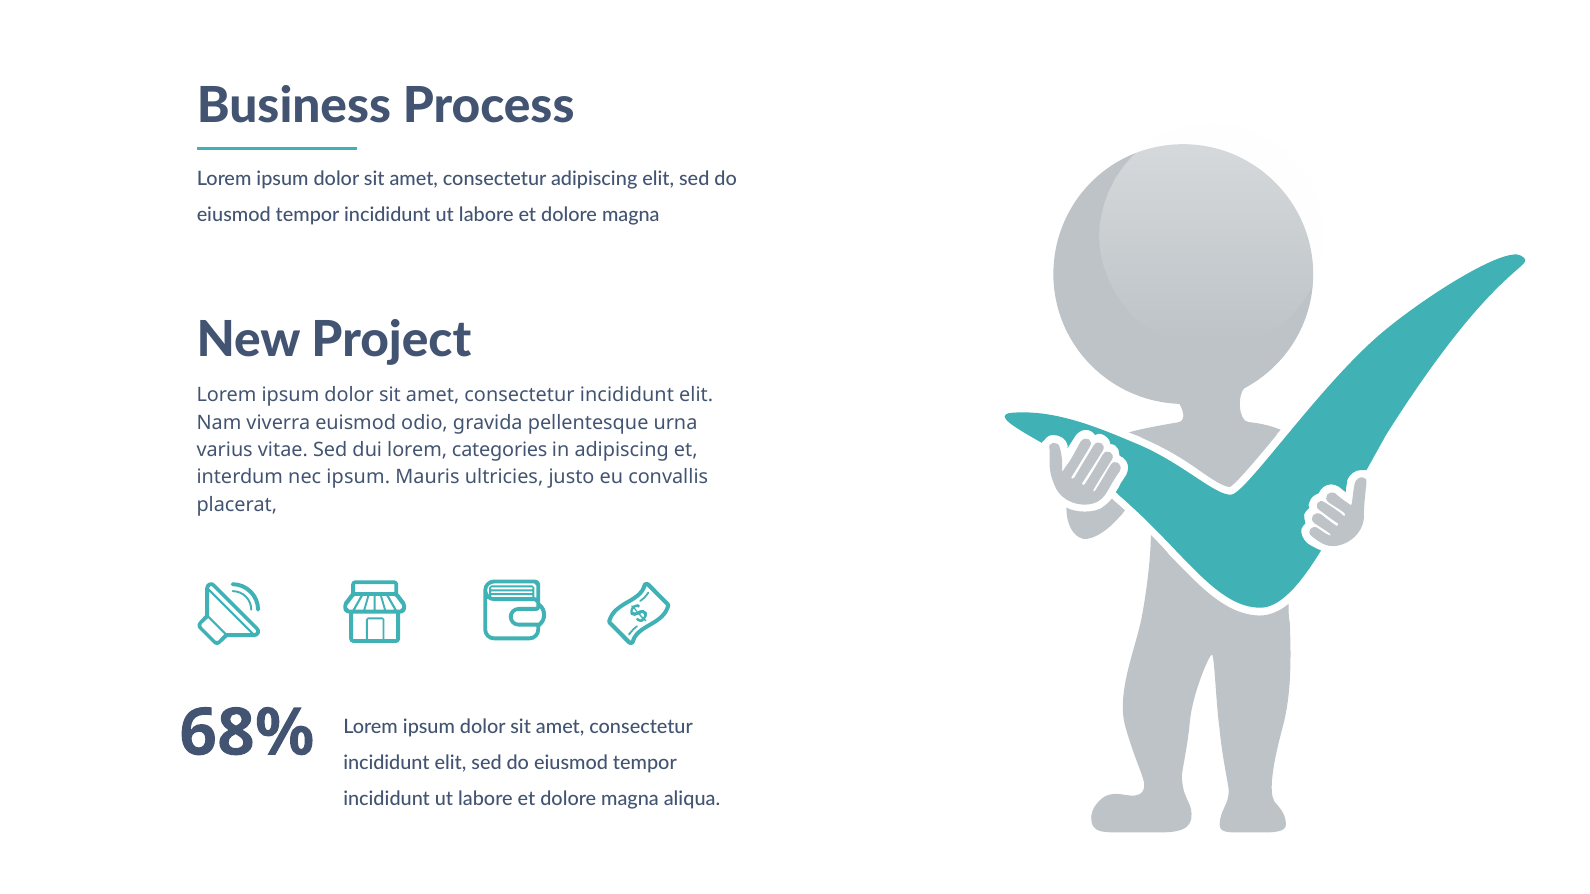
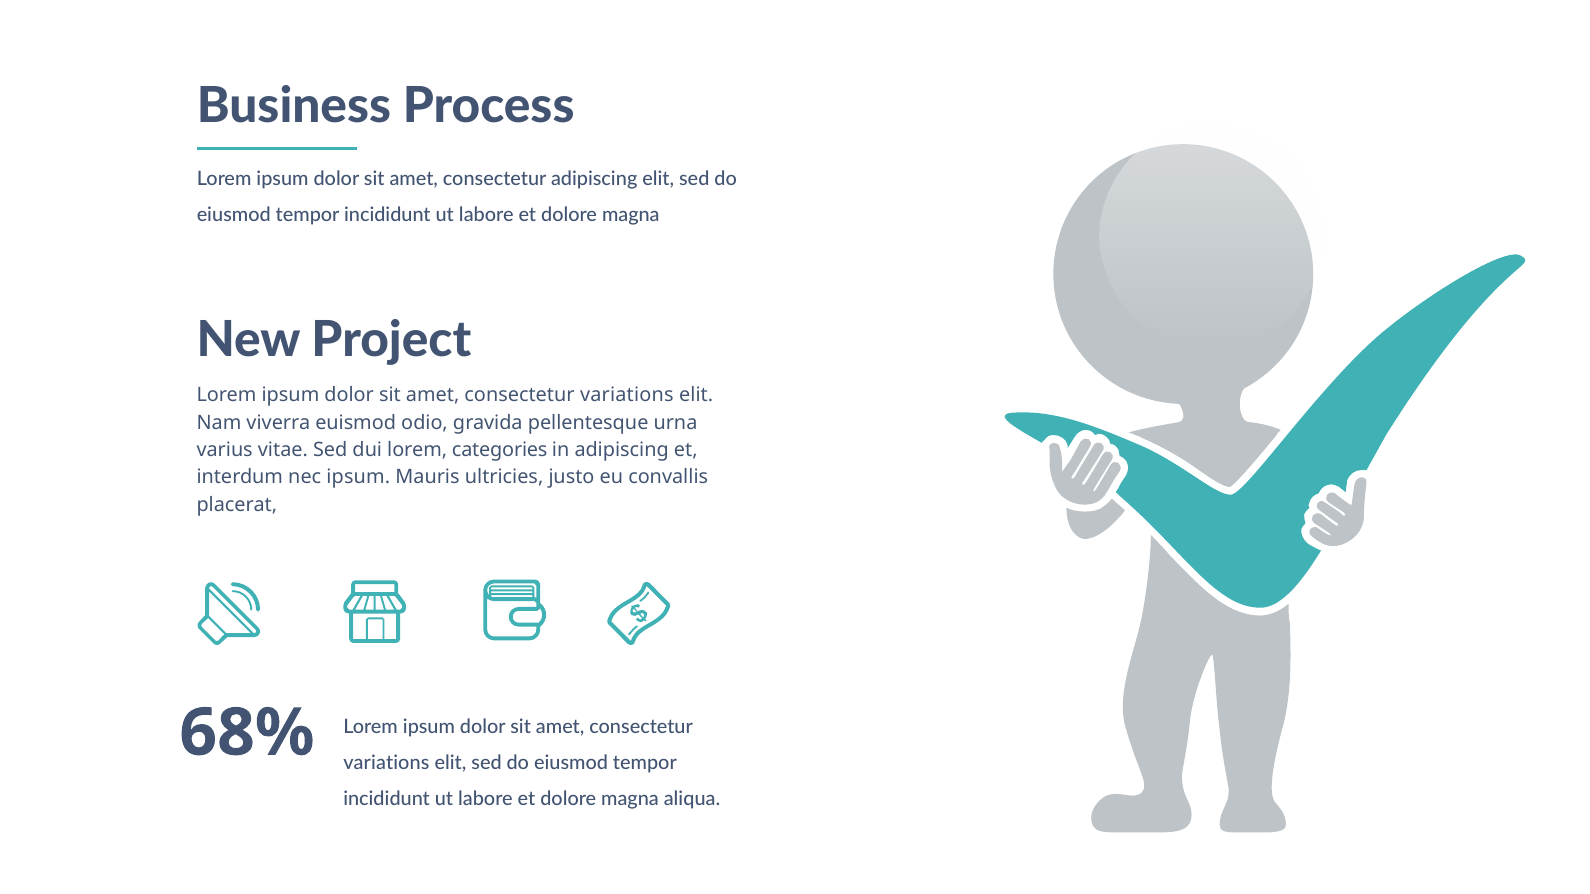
incididunt: incididunt -> variations (627, 395)
incididunt: incididunt -> variations (386, 763)
